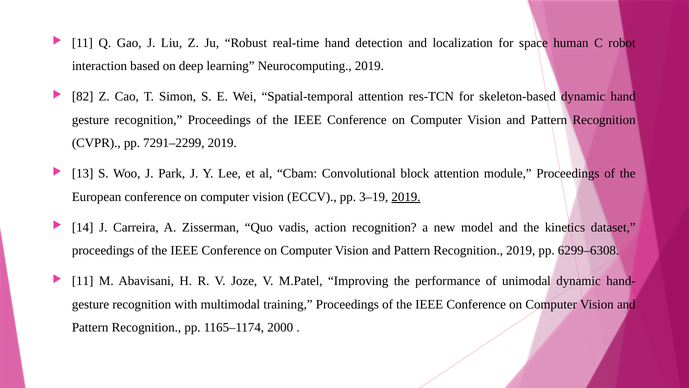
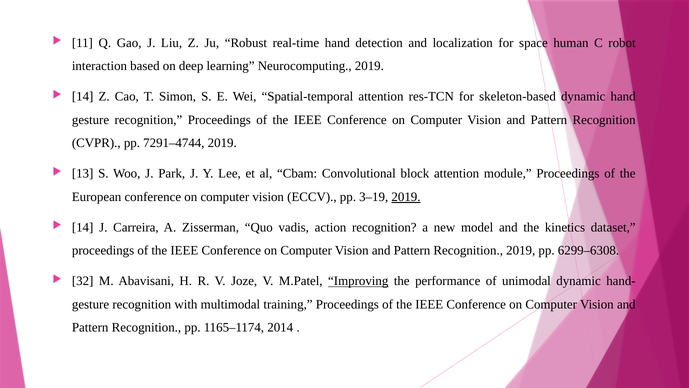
82: 82 -> 14 (83, 97)
7291–2299: 7291–2299 -> 7291–4744 (174, 143)
11: 11 -> 32 (83, 281)
Improving underline: none -> present (358, 281)
2000: 2000 -> 2014 (280, 327)
